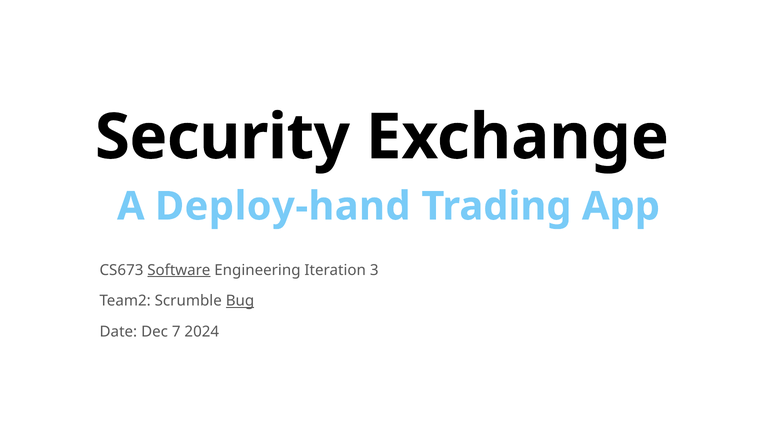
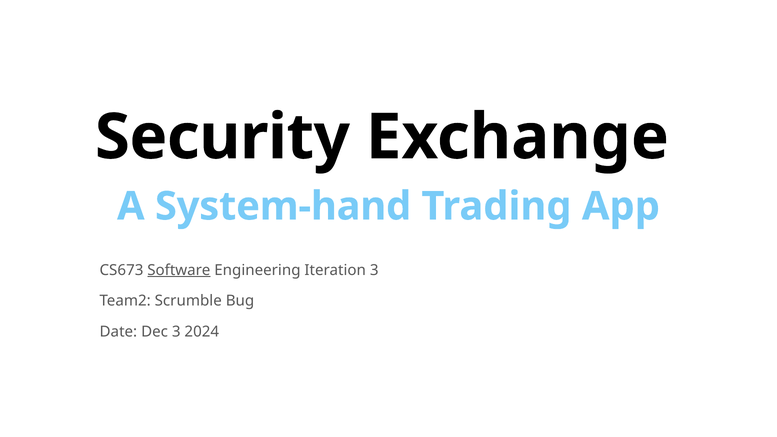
Deploy-hand: Deploy-hand -> System-hand (283, 206)
Bug underline: present -> none (240, 301)
Dec 7: 7 -> 3 (176, 332)
